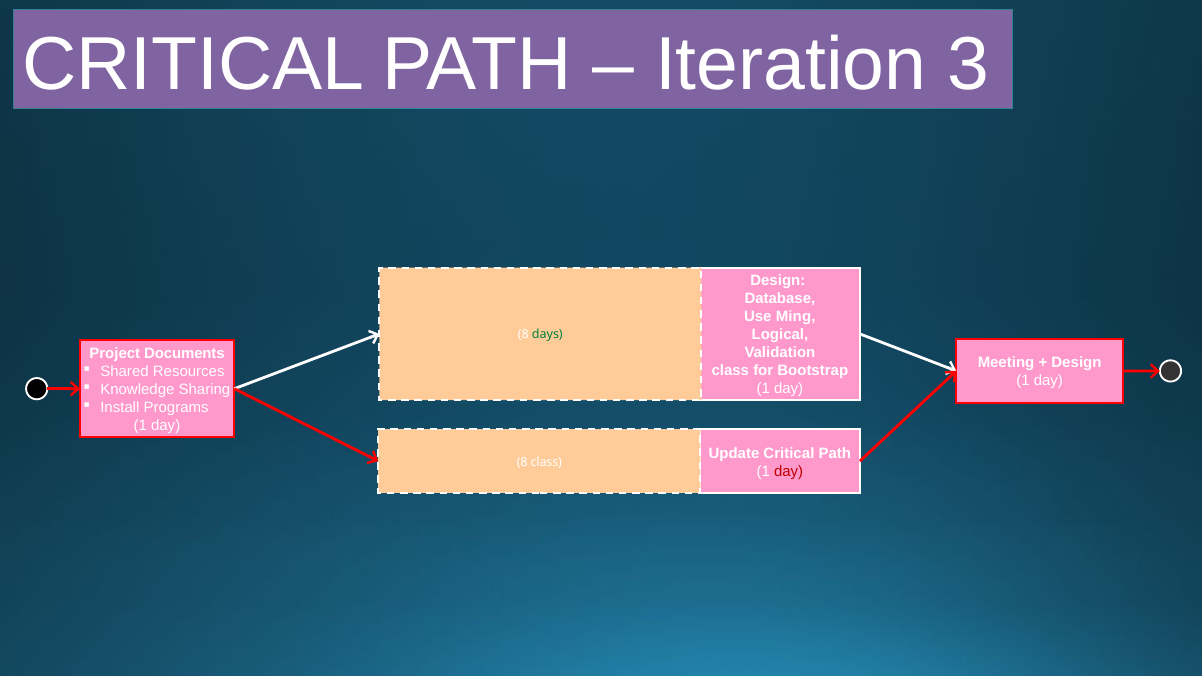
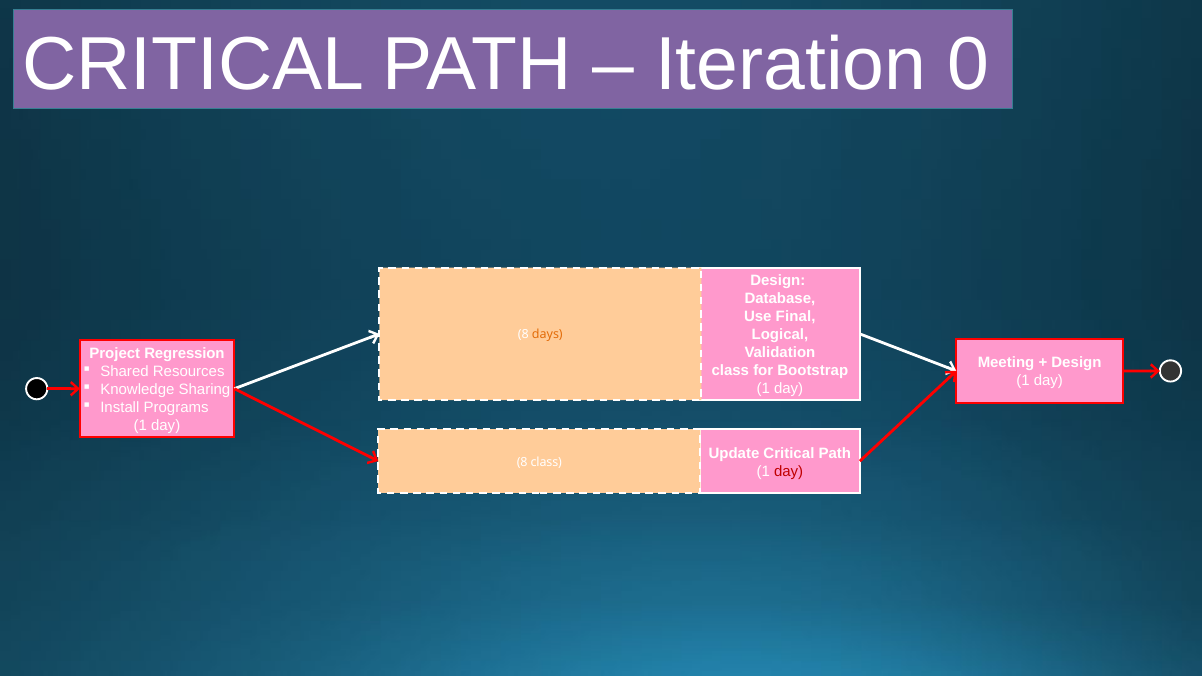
3: 3 -> 0 (968, 65)
Ming: Ming -> Final (796, 317)
days colour: green -> orange (547, 335)
Documents: Documents -> Regression (184, 354)
